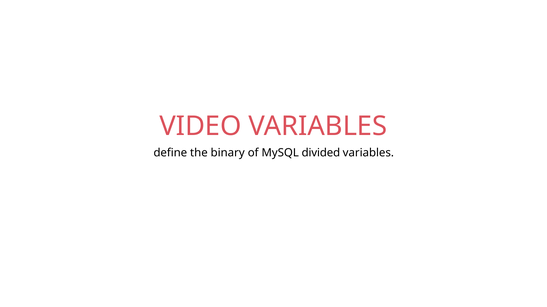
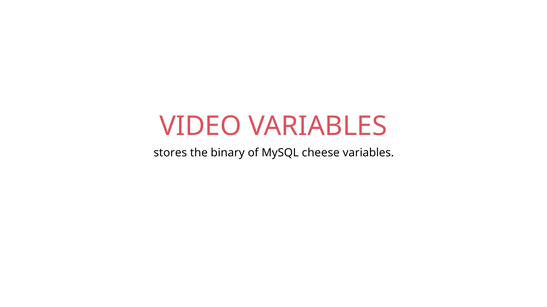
define: define -> stores (170, 153)
divided: divided -> cheese (321, 153)
